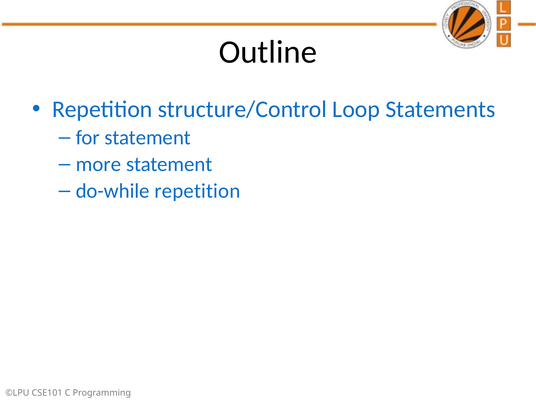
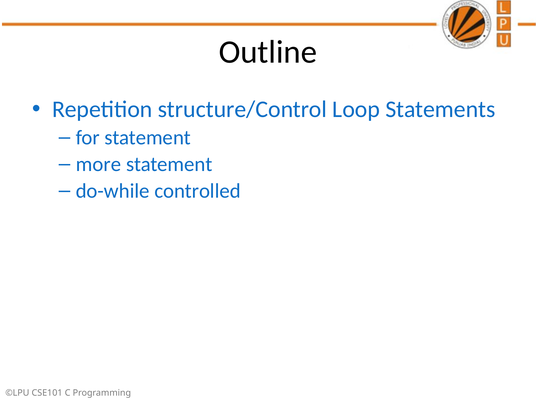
do-while repetition: repetition -> controlled (198, 191)
